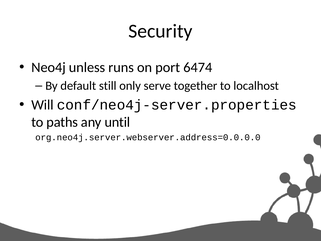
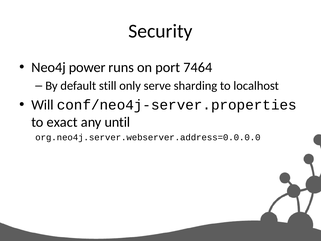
unless: unless -> power (87, 67)
6474: 6474 -> 7464 (198, 67)
together: together -> sharding (195, 86)
paths: paths -> exact (62, 122)
